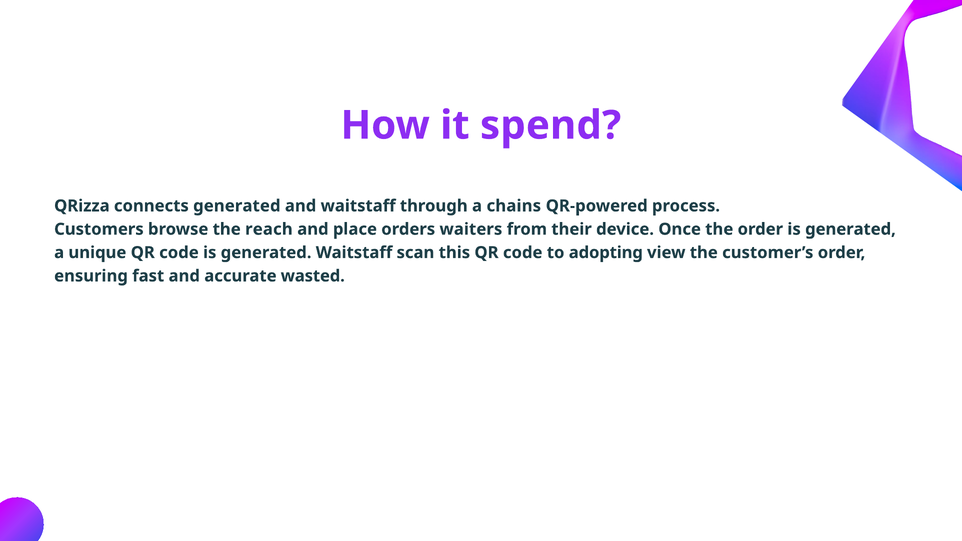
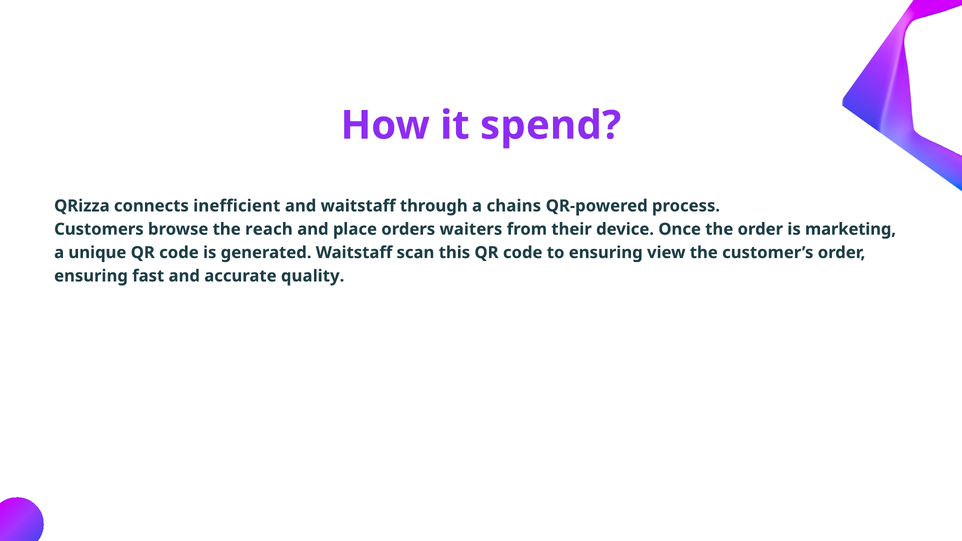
connects generated: generated -> inefficient (237, 206)
order is generated: generated -> marketing (851, 229)
to adopting: adopting -> ensuring (606, 253)
wasted: wasted -> quality (313, 276)
